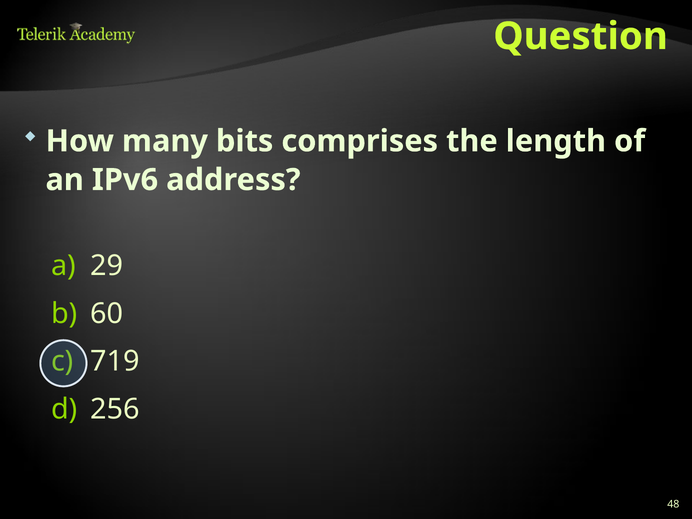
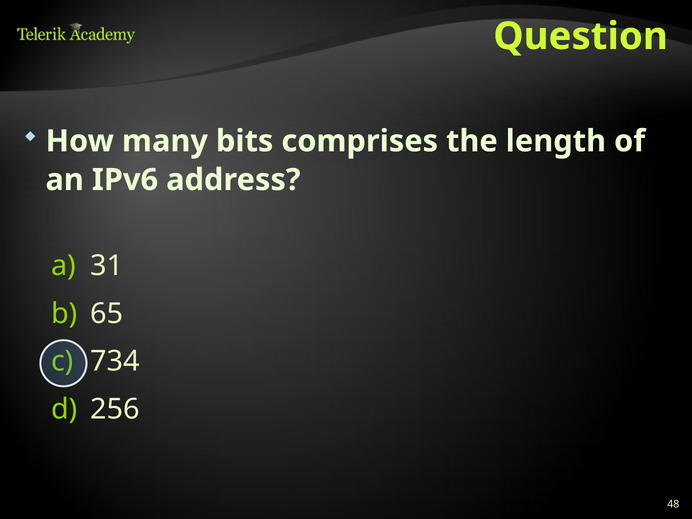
29: 29 -> 31 (107, 266)
60: 60 -> 65 (107, 314)
719: 719 -> 734 (115, 361)
